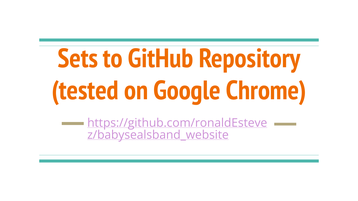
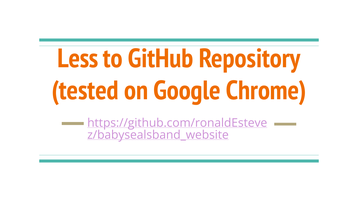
Sets: Sets -> Less (78, 59)
